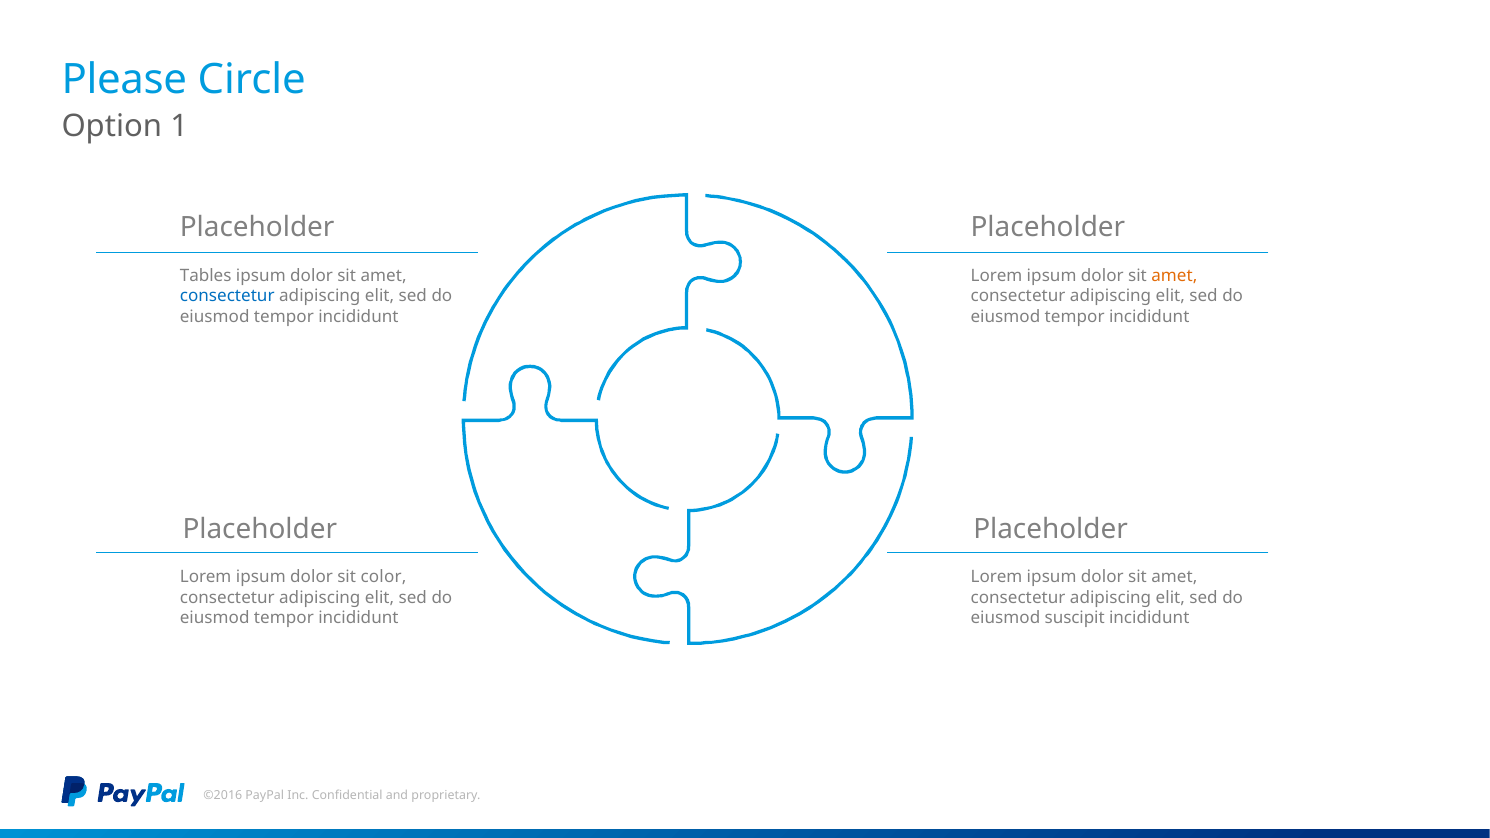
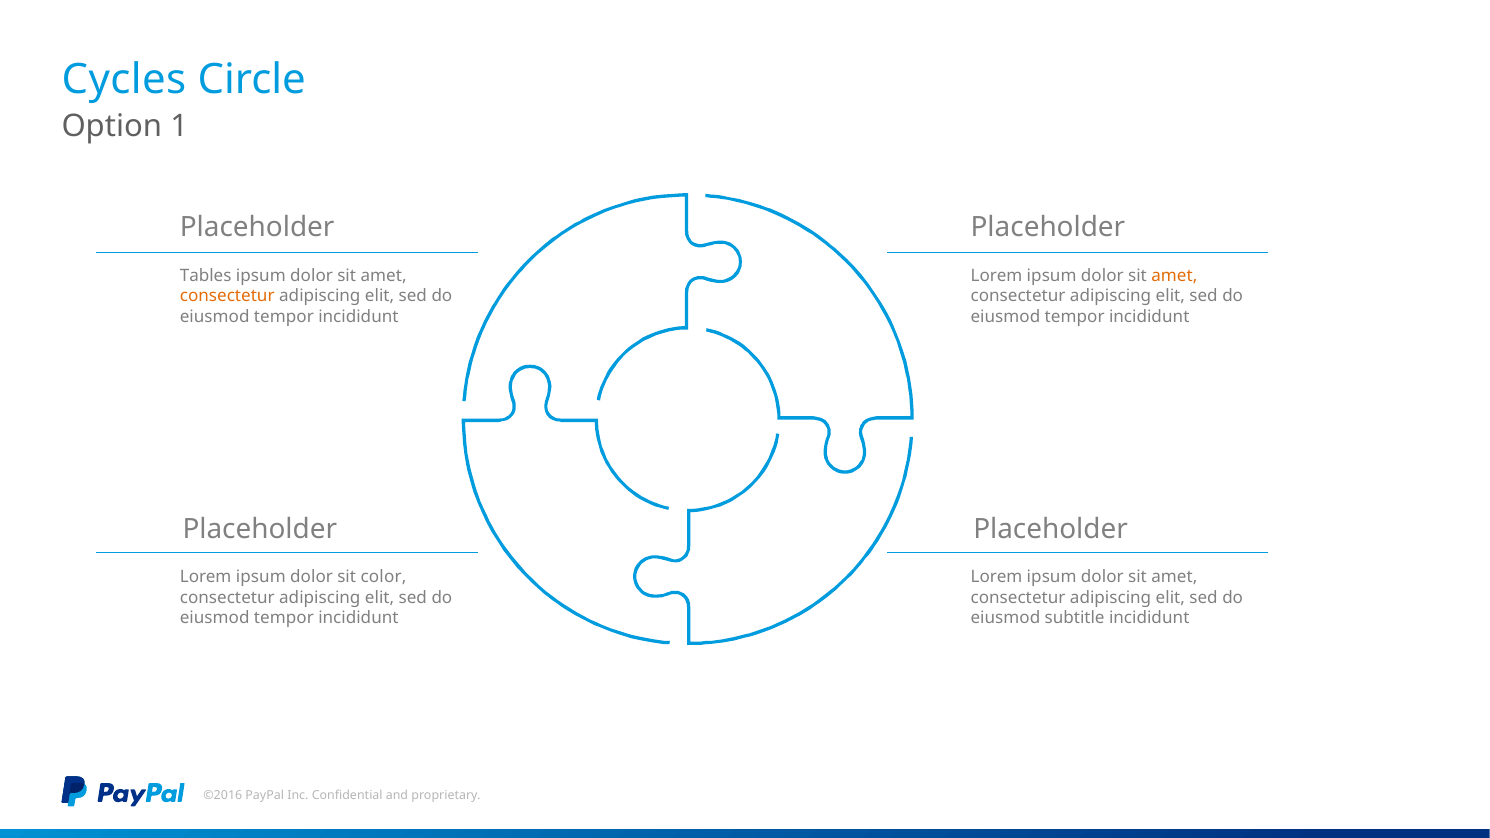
Please: Please -> Cycles (124, 80)
consectetur colour: blue -> orange (227, 296)
suscipit: suscipit -> subtitle (1075, 618)
